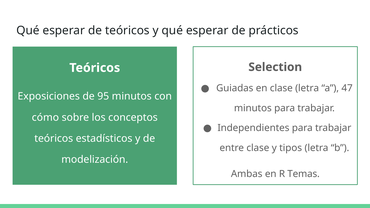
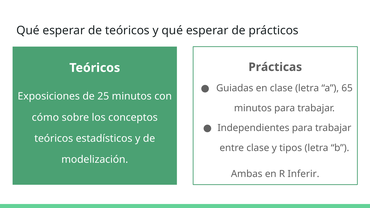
Selection: Selection -> Prácticas (275, 67)
47: 47 -> 65 (347, 88)
95: 95 -> 25 (103, 96)
Temas: Temas -> Inferir (303, 174)
